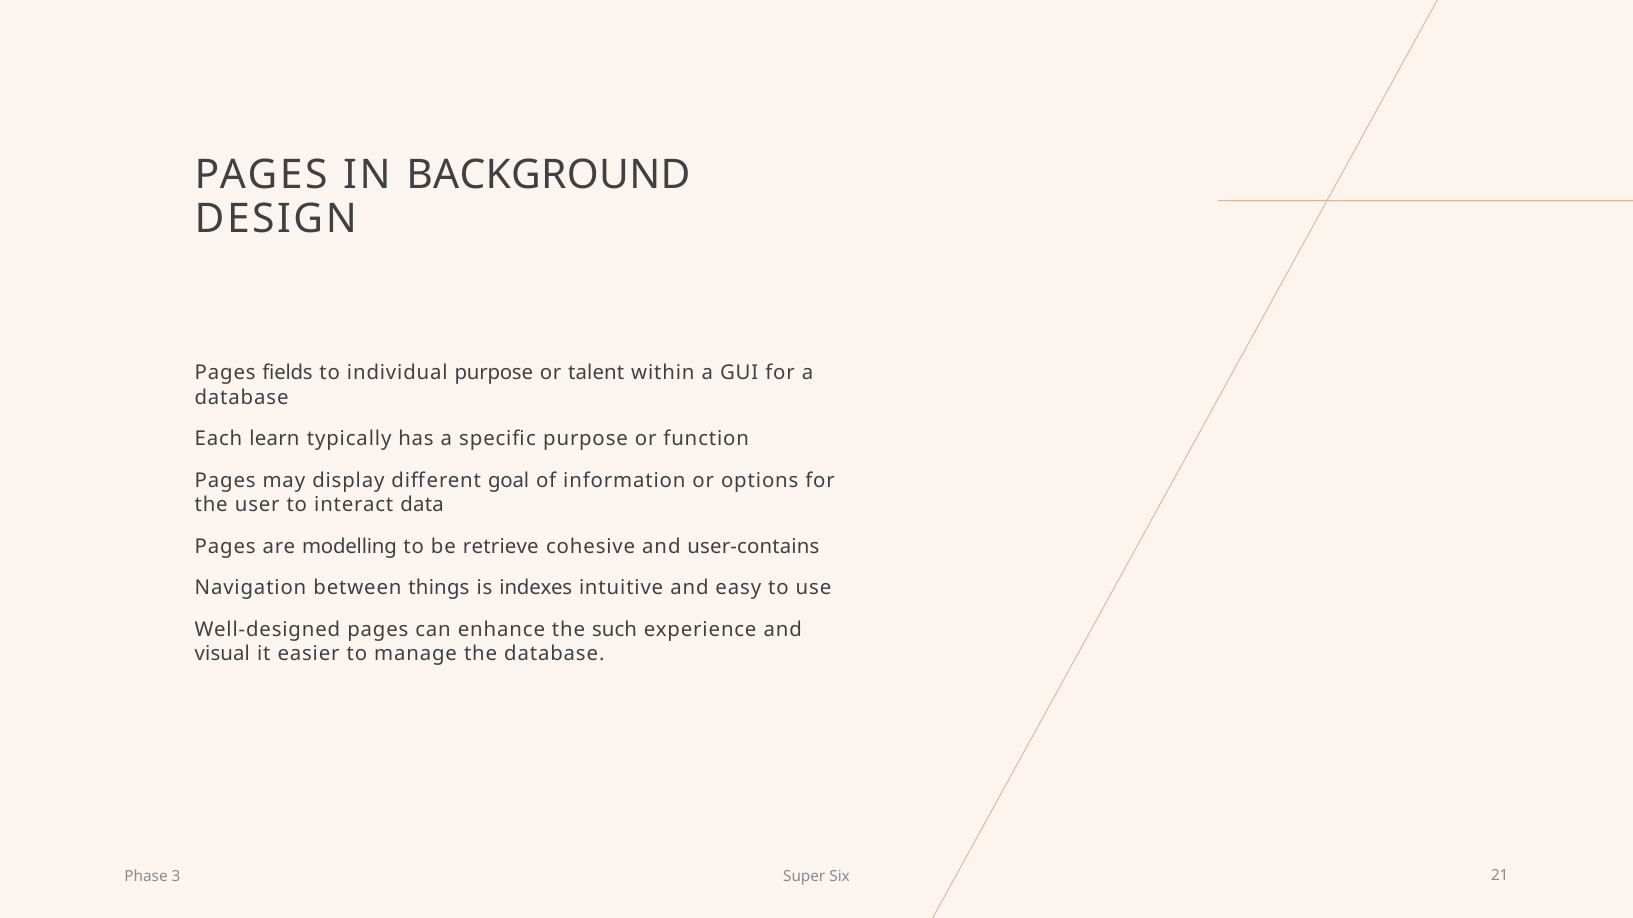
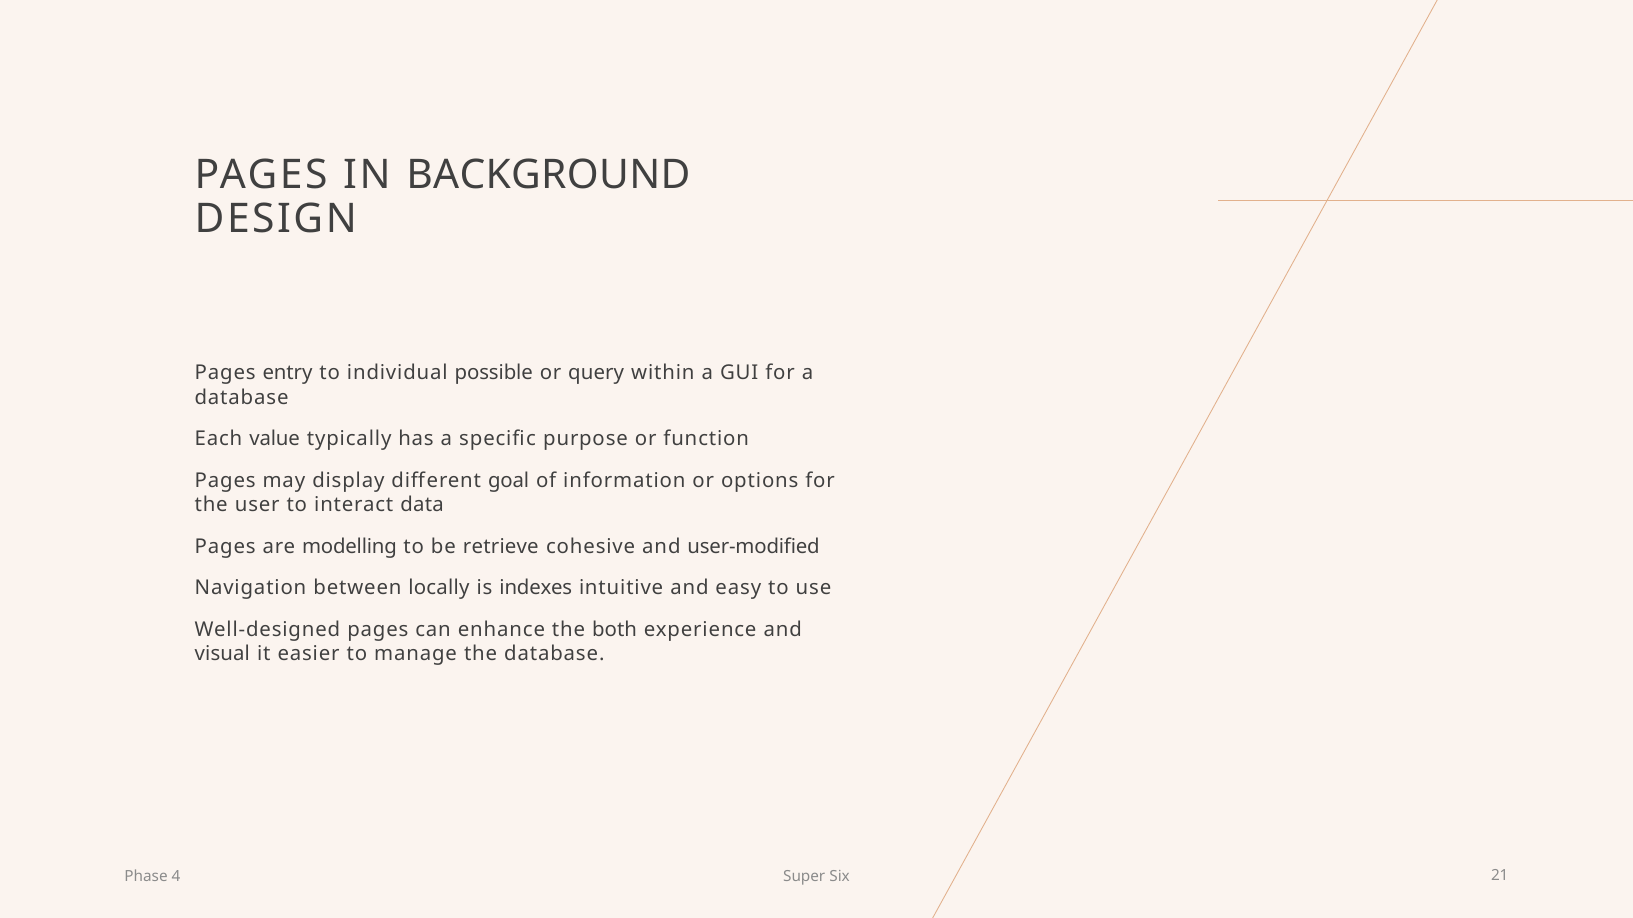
fields: fields -> entry (288, 373)
individual purpose: purpose -> possible (494, 373)
talent: talent -> query (596, 373)
learn: learn -> value (275, 439)
user-contains: user-contains -> user-modified (754, 547)
things: things -> locally (439, 588)
such: such -> both (615, 630)
3: 3 -> 4 (176, 877)
